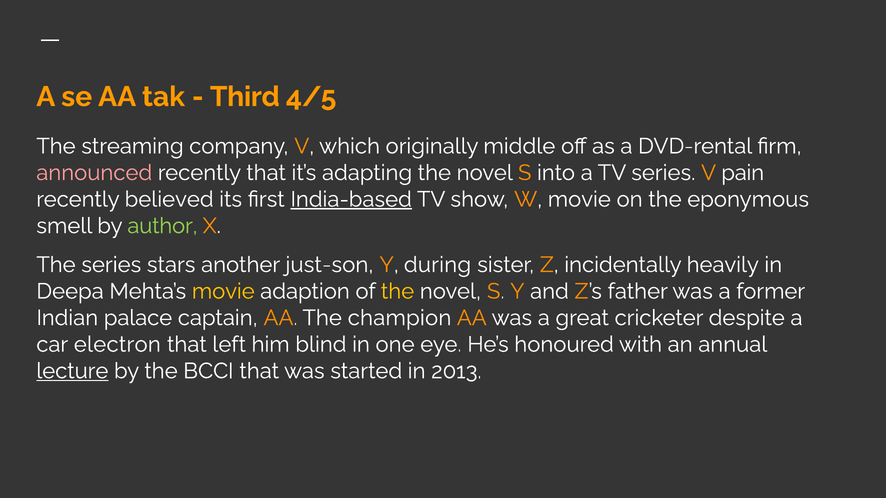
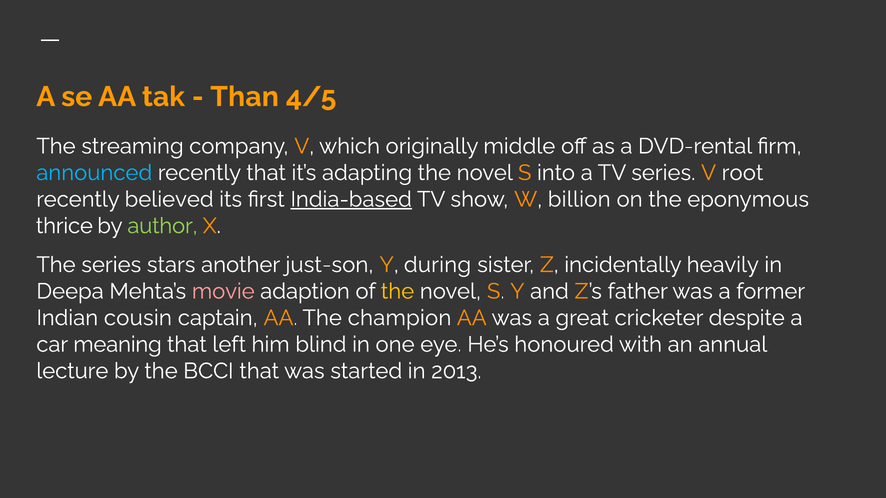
Third: Third -> Than (245, 97)
announced colour: pink -> light blue (94, 173)
pain: pain -> root (743, 173)
W movie: movie -> billion (579, 199)
smell: smell -> thrice (64, 226)
movie colour: yellow -> pink (223, 292)
palace: palace -> cousin (138, 318)
electron: electron -> meaning (118, 345)
lecture underline: present -> none (72, 371)
